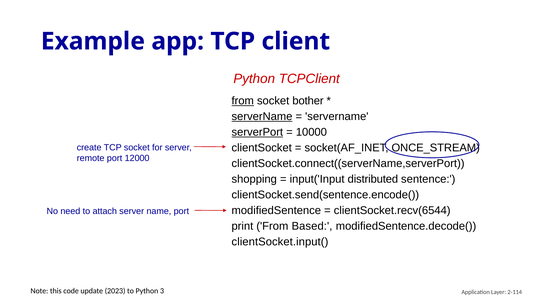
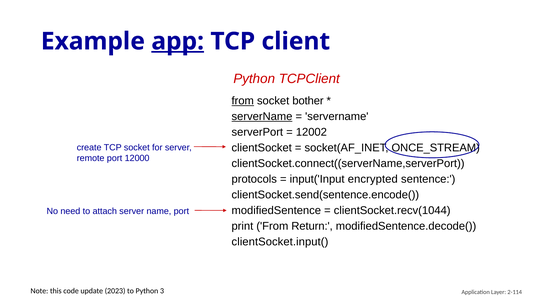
app underline: none -> present (178, 41)
serverPort underline: present -> none (257, 132)
10000: 10000 -> 12002 (311, 132)
shopping: shopping -> protocols (254, 179)
distributed: distributed -> encrypted (373, 179)
clientSocket.recv(6544: clientSocket.recv(6544 -> clientSocket.recv(1044 (392, 210)
Based: Based -> Return (312, 226)
